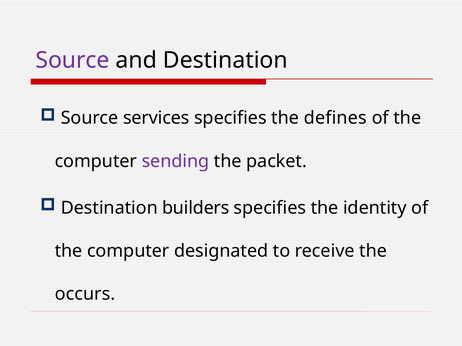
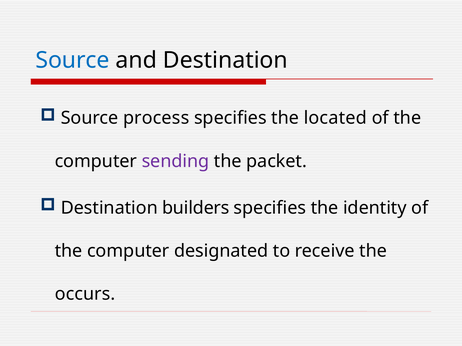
Source colour: purple -> blue (73, 60)
services: services -> process (156, 118)
defines: defines -> located (335, 118)
